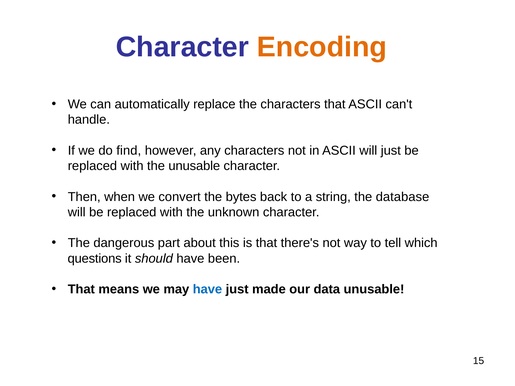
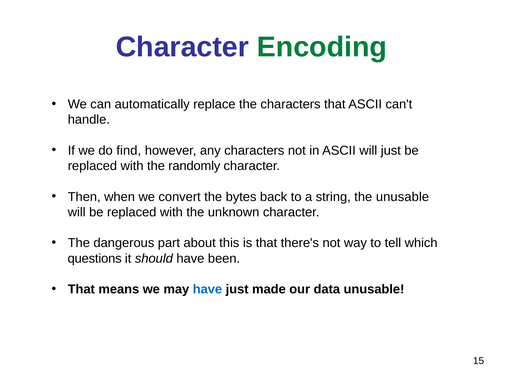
Encoding colour: orange -> green (322, 47)
the unusable: unusable -> randomly (194, 166)
the database: database -> unusable (402, 197)
